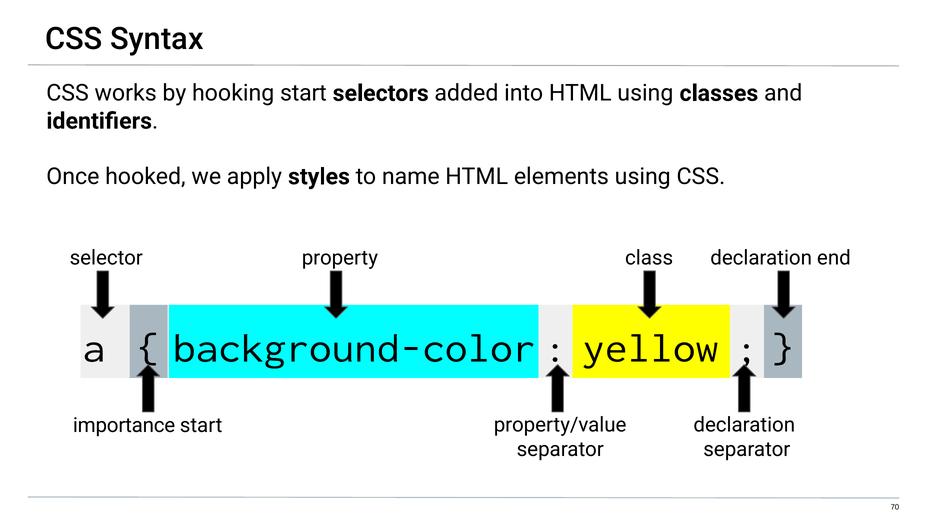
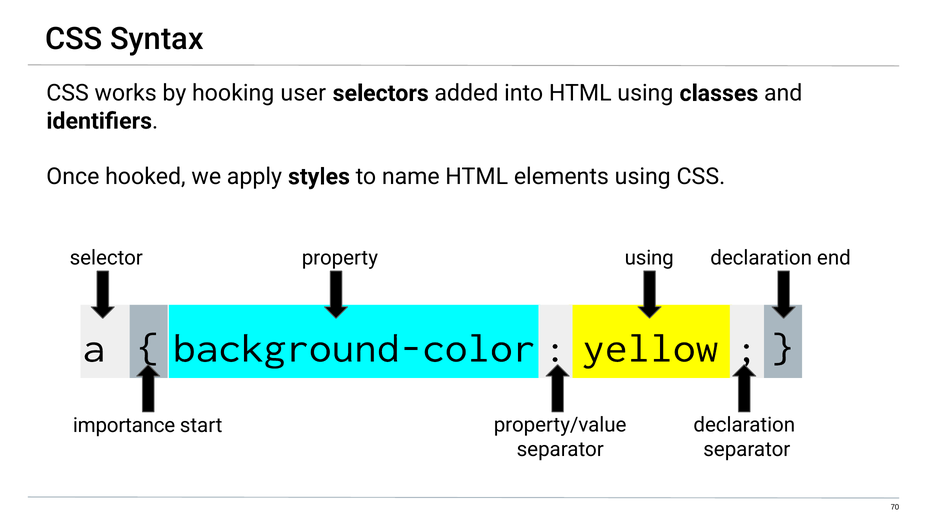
hooking start: start -> user (303, 93)
property class: class -> using (649, 258)
